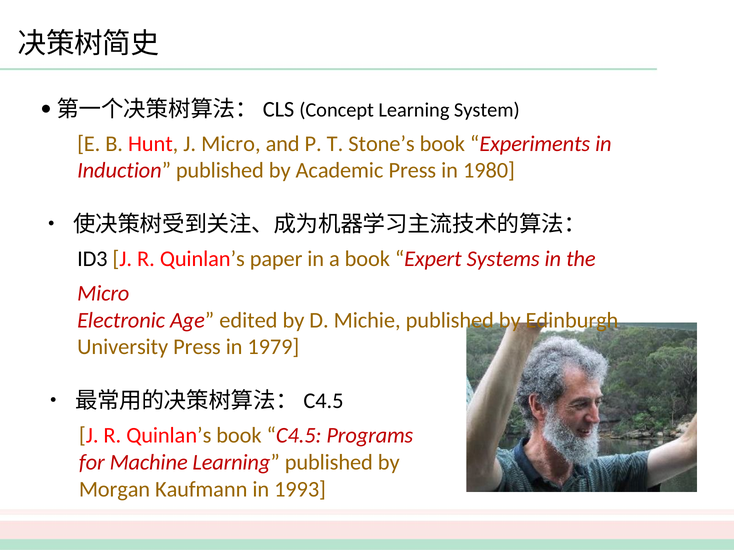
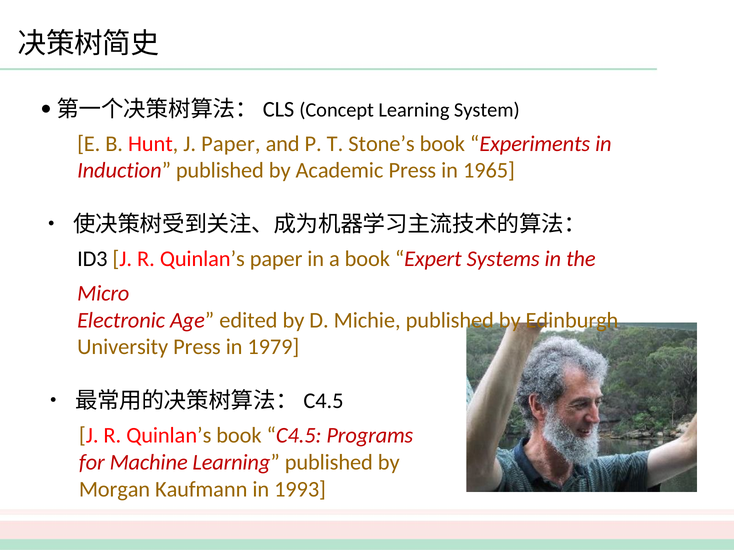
J Micro: Micro -> Paper (231, 144)
1980: 1980 -> 1965 (489, 171)
